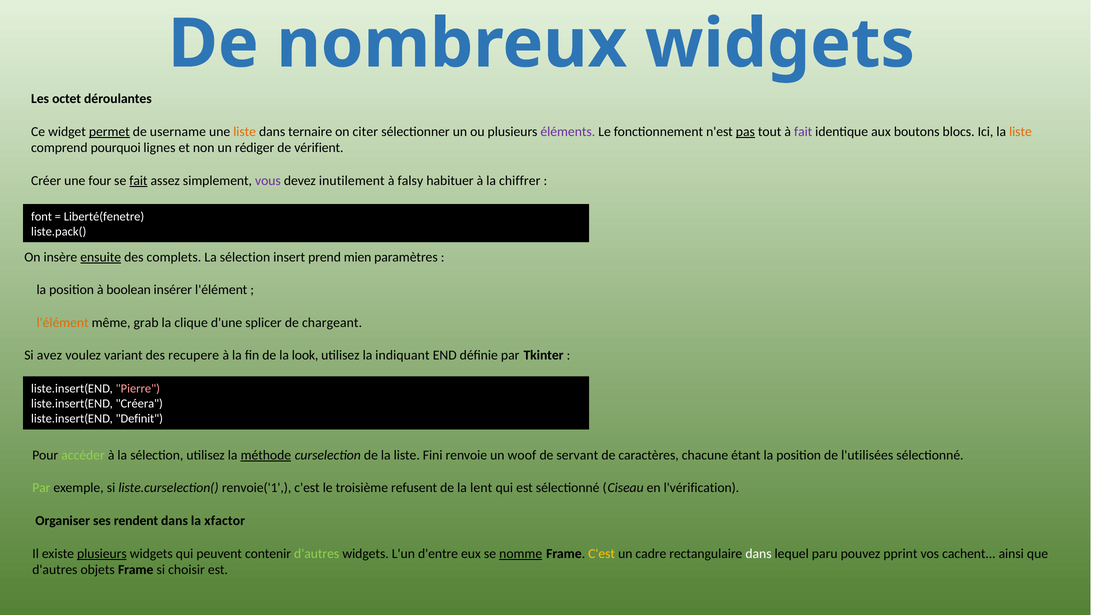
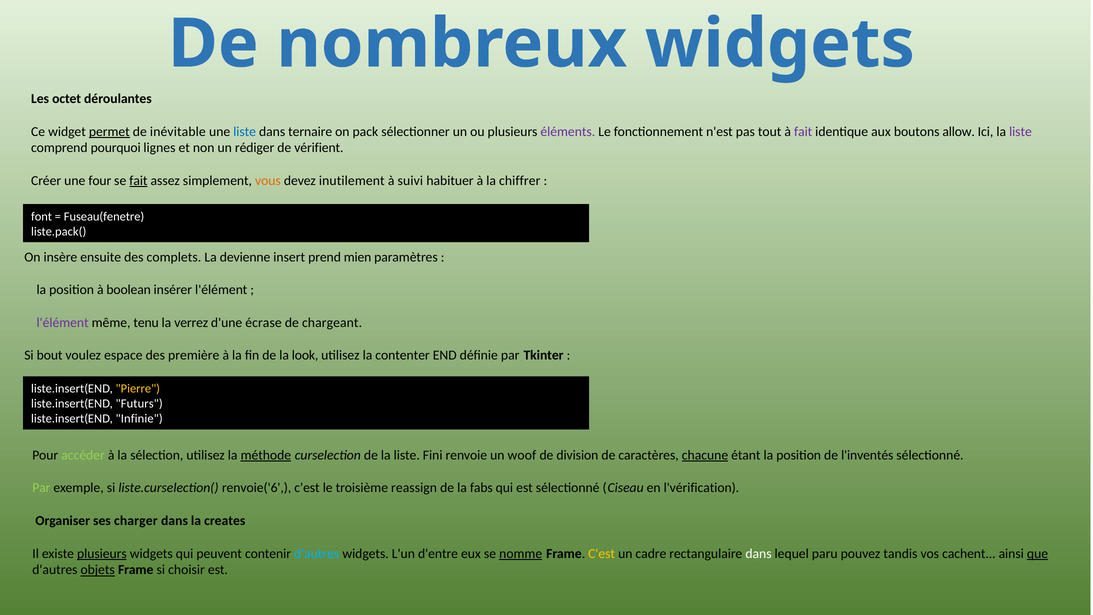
username: username -> inévitable (178, 132)
liste colour: orange -> blue (245, 132)
citer: citer -> pack (365, 132)
pas underline: present -> none (745, 132)
blocs: blocs -> allow (959, 132)
liste colour: orange -> purple (1020, 132)
vous colour: purple -> orange (268, 181)
falsy: falsy -> suivi (410, 181)
Liberté(fenetre: Liberté(fenetre -> Fuseau(fenetre (104, 216)
ensuite underline: present -> none (101, 257)
sélection: sélection -> devienne (245, 257)
l'élément colour: orange -> purple (63, 323)
grab: grab -> tenu (146, 323)
clique: clique -> verrez (191, 323)
splicer: splicer -> écrase (264, 323)
avez: avez -> bout (50, 355)
variant: variant -> espace (123, 355)
recupere: recupere -> première (194, 355)
indiquant: indiquant -> contenter (403, 355)
Pierre colour: pink -> yellow (138, 389)
Créera: Créera -> Futurs (139, 404)
Definit: Definit -> Infinie (139, 419)
servant: servant -> division (577, 455)
chacune underline: none -> present (705, 455)
l'utilisées: l'utilisées -> l'inventés (867, 455)
renvoie('1: renvoie('1 -> renvoie('6 (257, 488)
refusent: refusent -> reassign (414, 488)
lent: lent -> fabs (481, 488)
rendent: rendent -> charger (136, 521)
xfactor: xfactor -> creates (225, 521)
d'autres colour: light green -> light blue (317, 553)
pprint: pprint -> tandis (900, 553)
que underline: none -> present (1038, 553)
objets underline: none -> present (98, 570)
